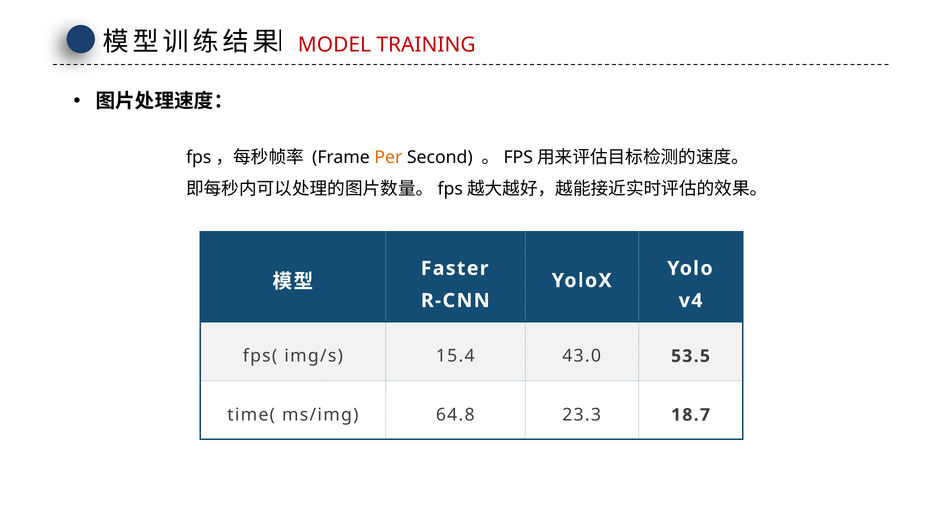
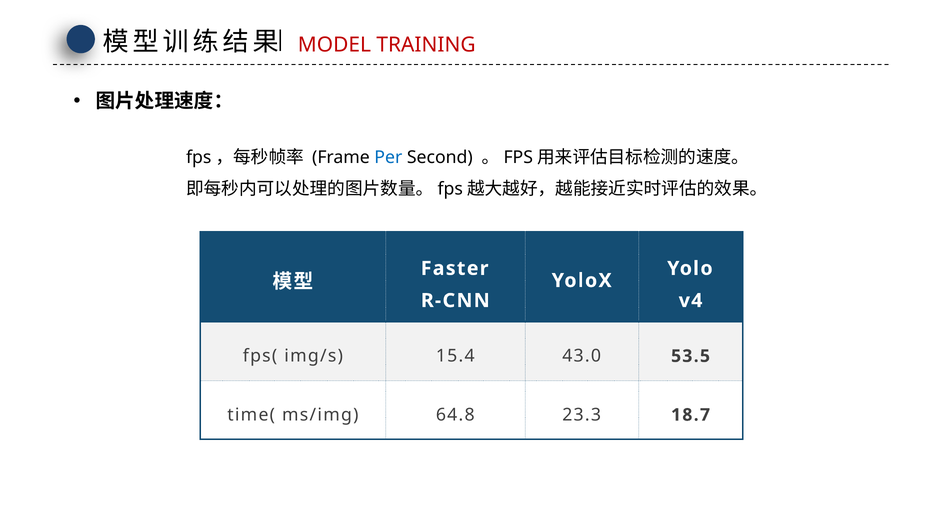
Per colour: orange -> blue (388, 157)
